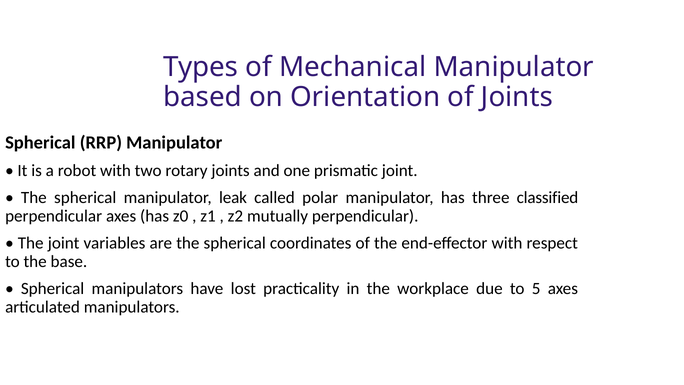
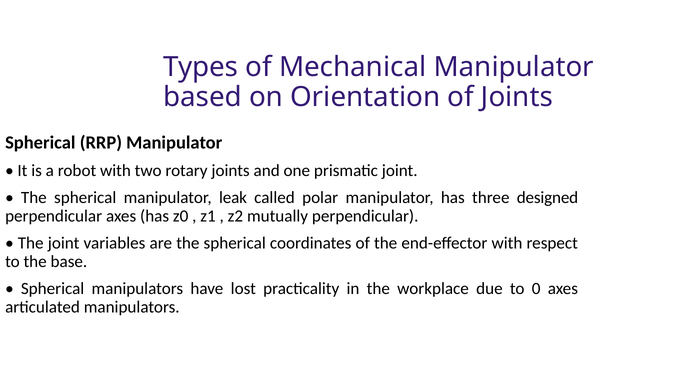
classified: classified -> designed (547, 198)
5: 5 -> 0 (536, 289)
